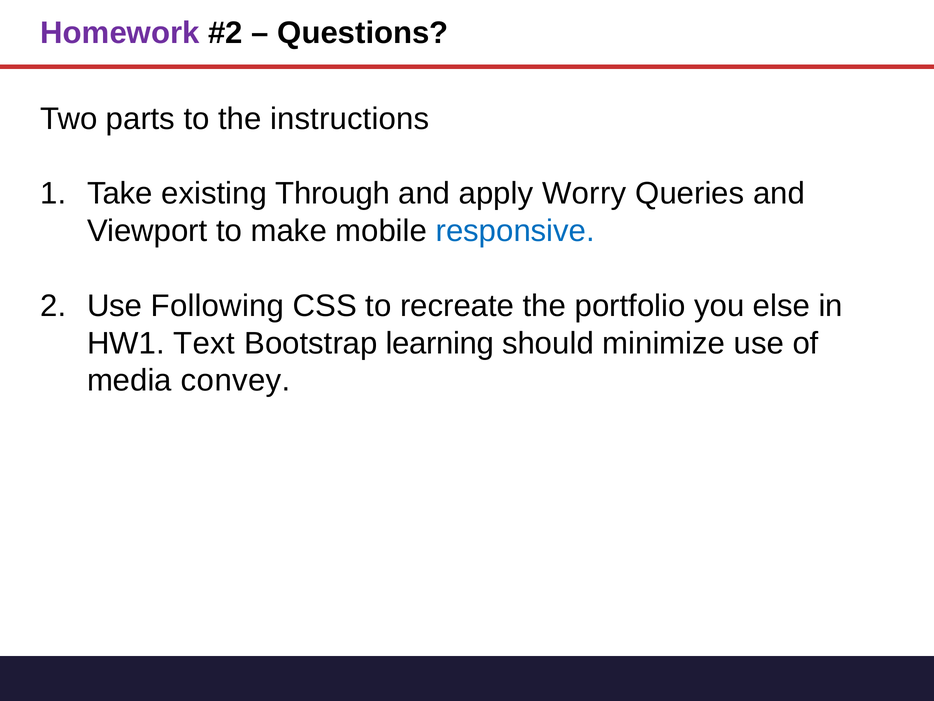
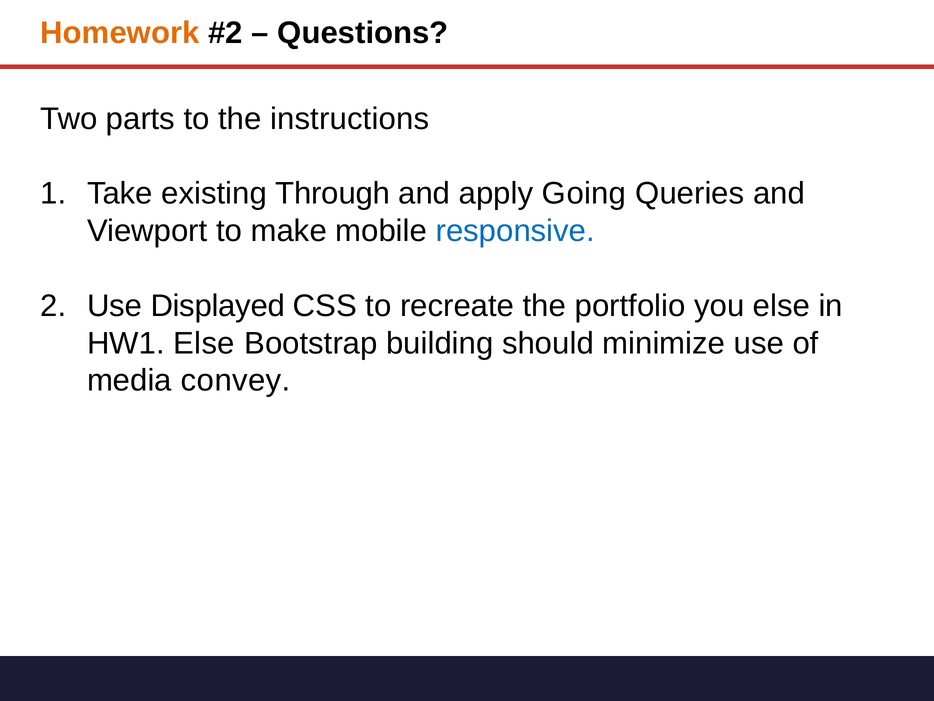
Homework colour: purple -> orange (120, 33)
Worry: Worry -> Going (584, 194)
Following: Following -> Displayed (218, 306)
HW1 Text: Text -> Else (204, 343)
learning: learning -> building (440, 343)
